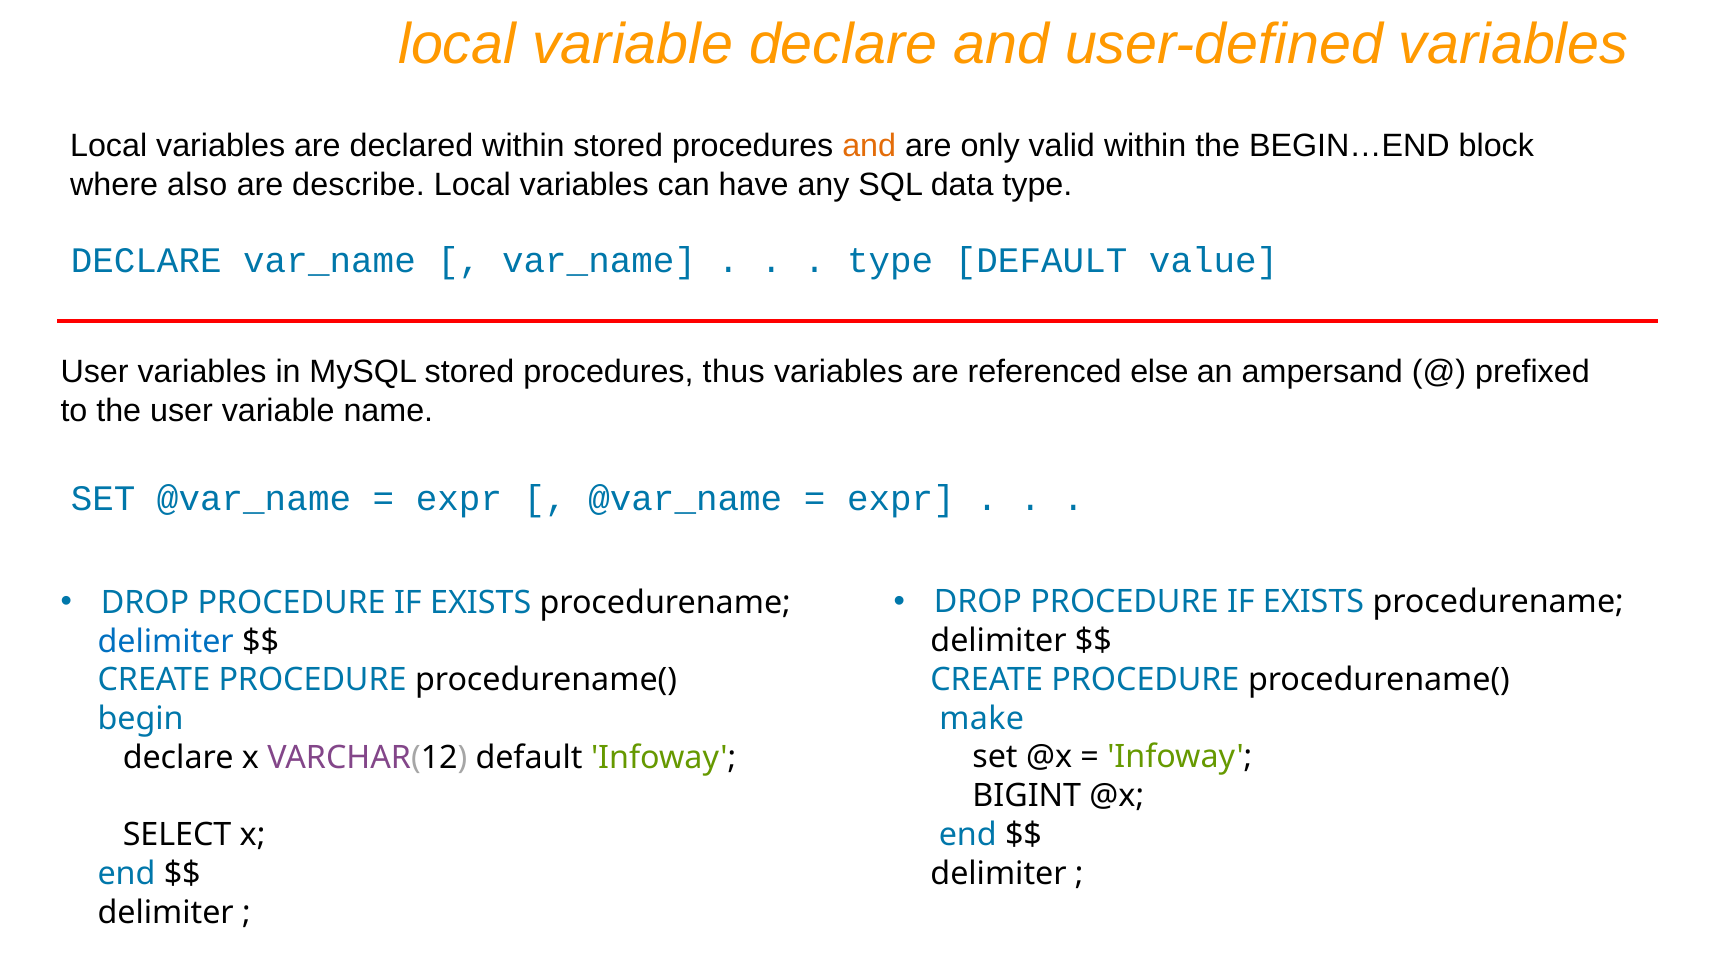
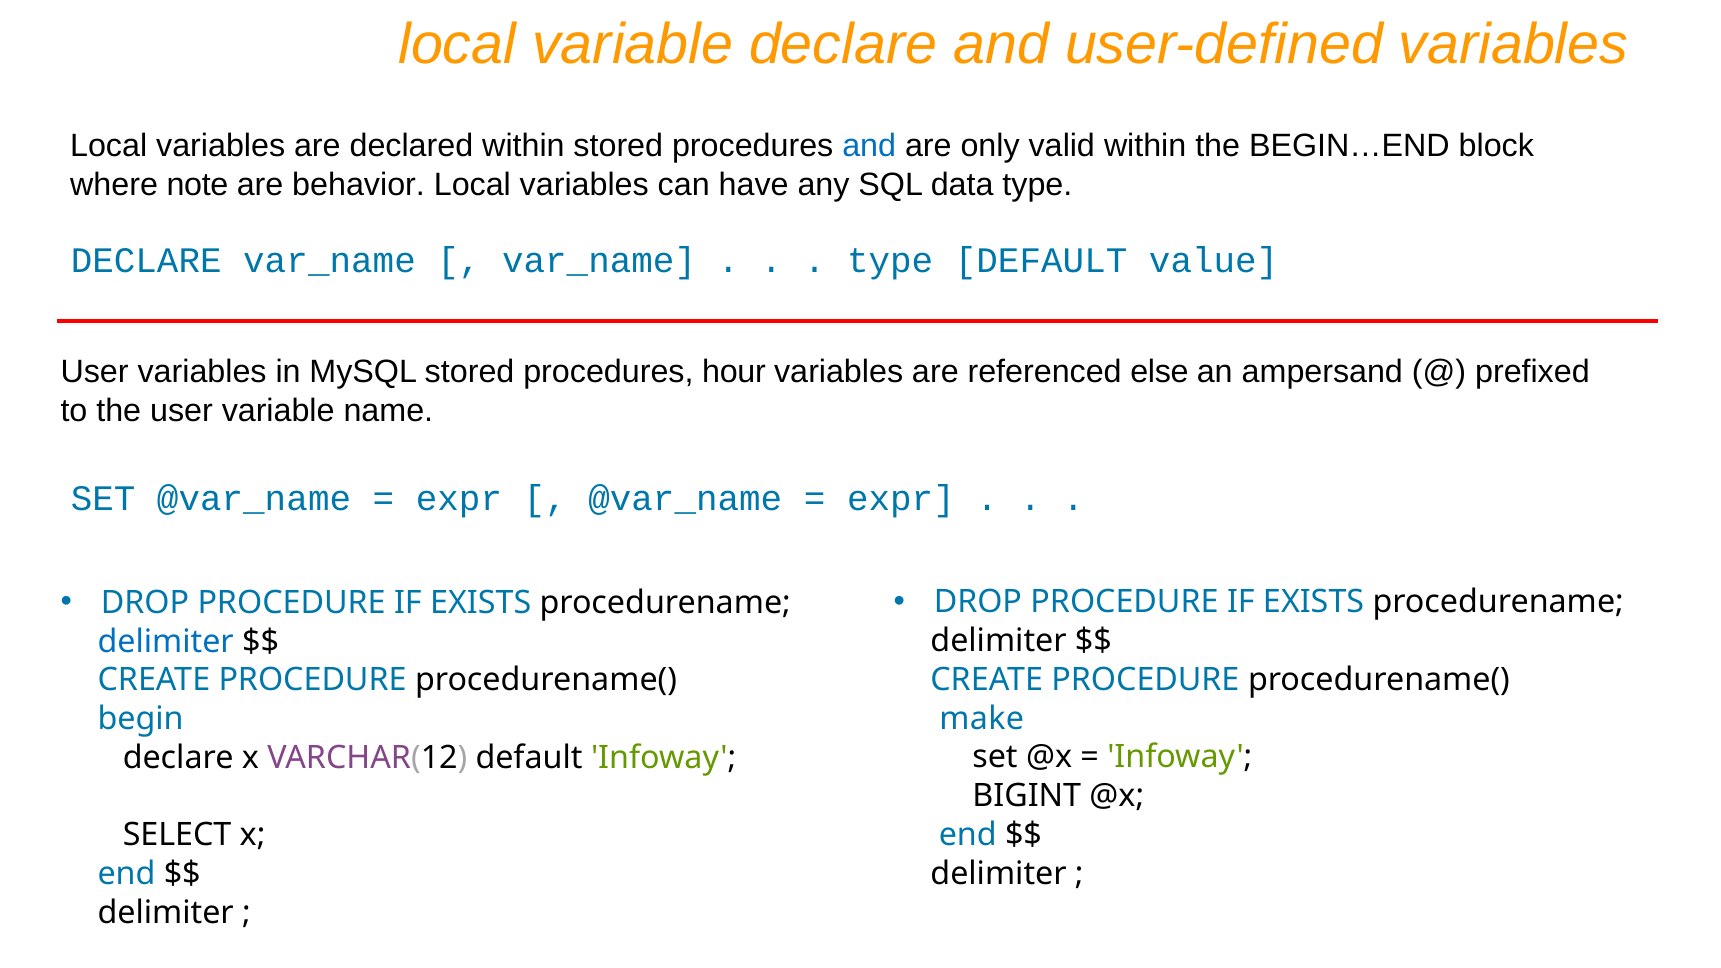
and colour: orange -> blue (869, 146)
also: also -> note (198, 185)
describe: describe -> behavior (359, 185)
thus: thus -> hour (734, 372)
